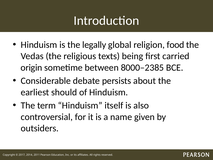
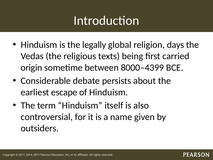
food: food -> days (176, 45)
8000–2385: 8000–2385 -> 8000–4399 (142, 67)
should: should -> escape (64, 92)
